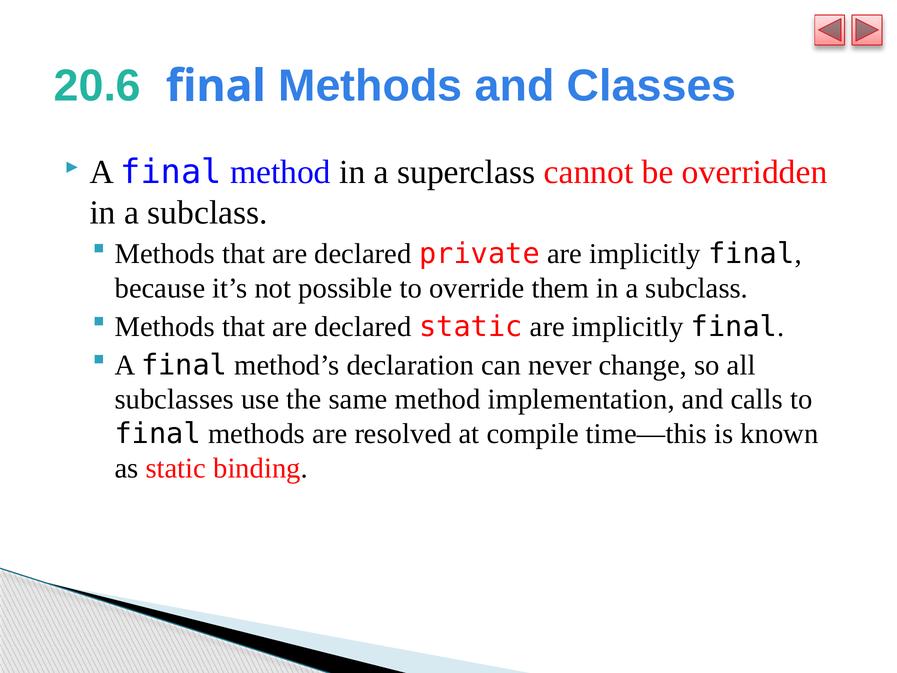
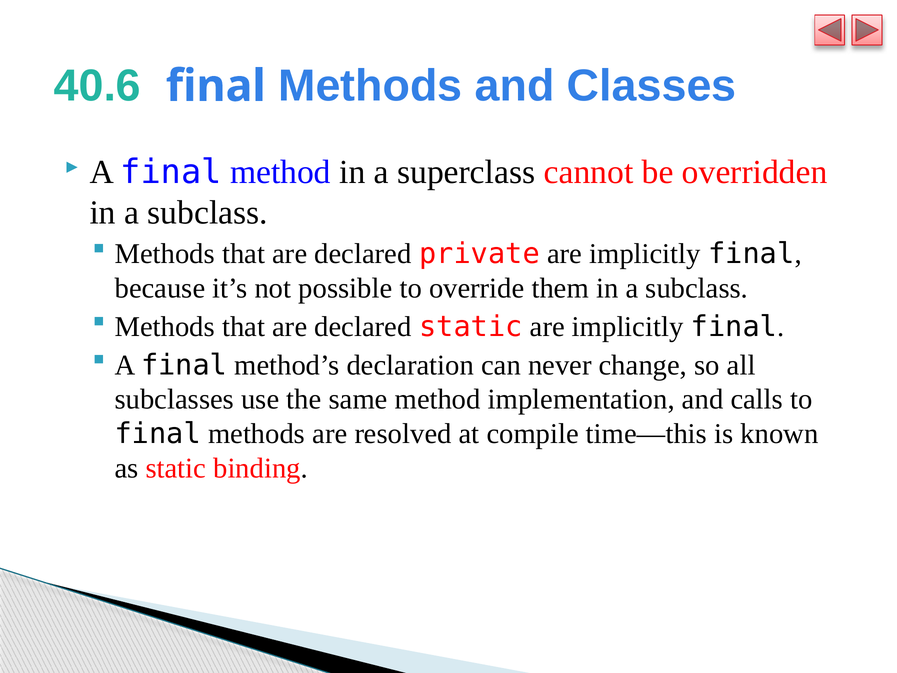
20.6: 20.6 -> 40.6 (97, 86)
